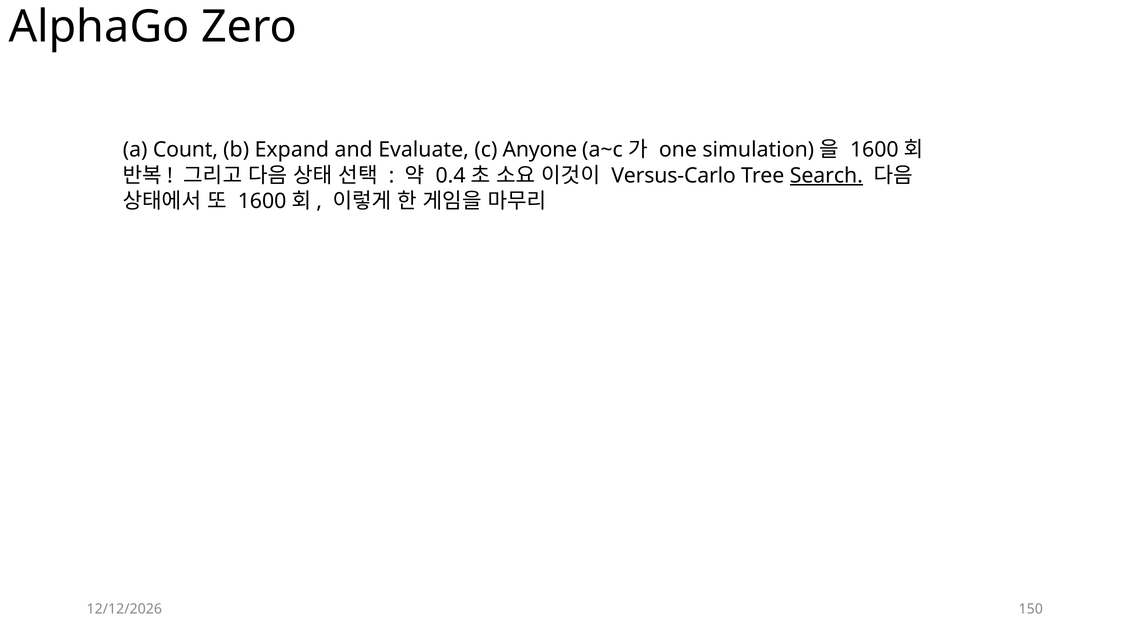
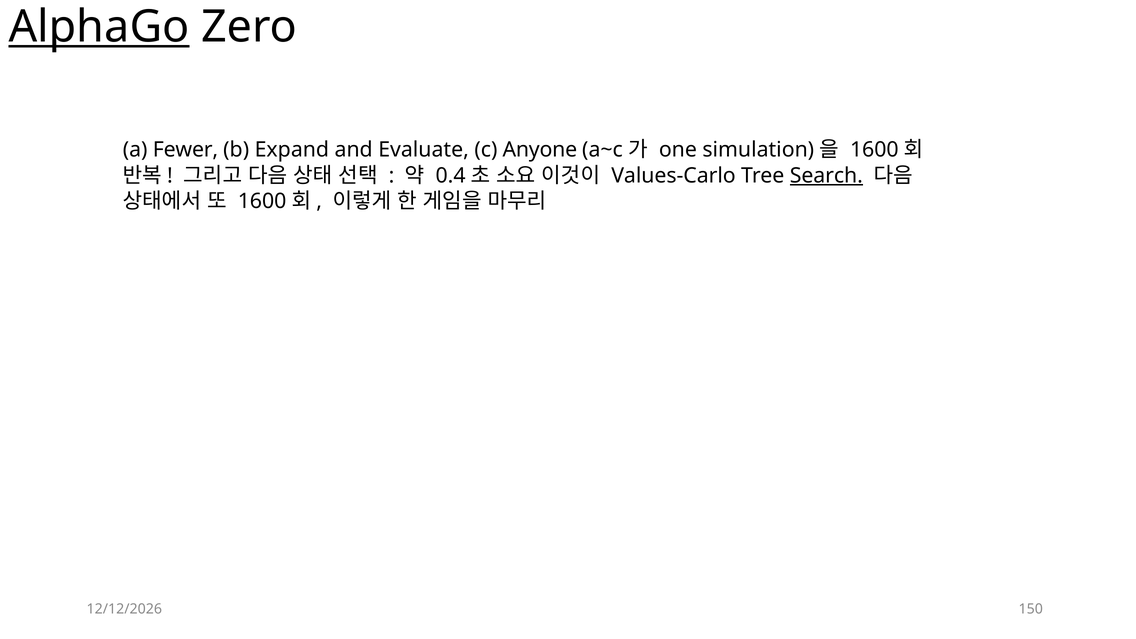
AlphaGo underline: none -> present (99, 27)
Count: Count -> Fewer (185, 150)
Versus-Carlo: Versus-Carlo -> Values-Carlo (673, 176)
